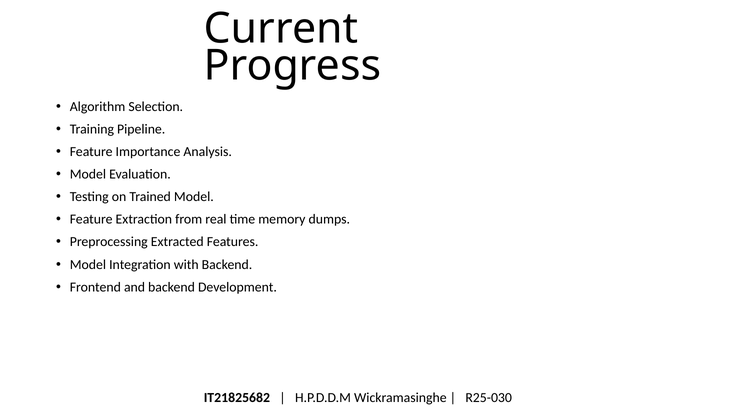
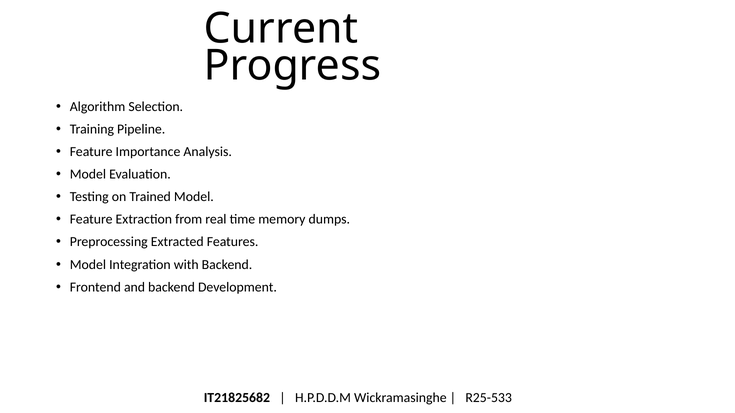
R25-030: R25-030 -> R25-533 (489, 398)
